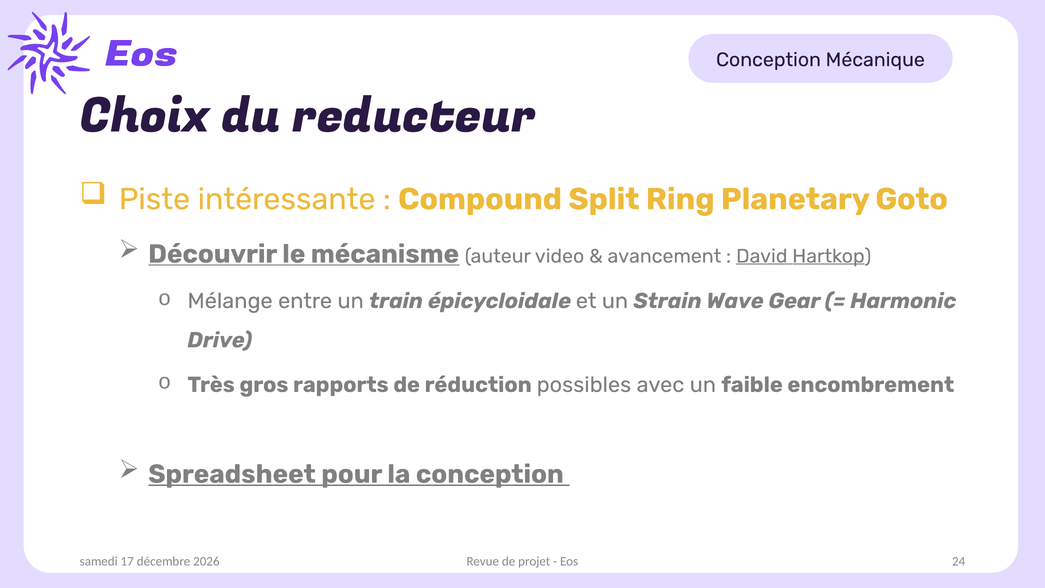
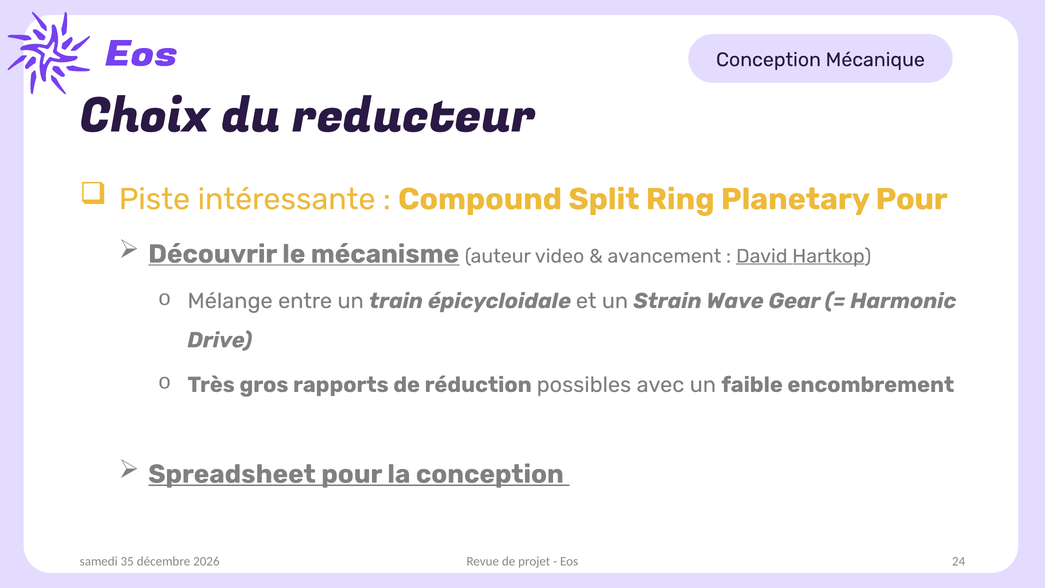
Planetary Goto: Goto -> Pour (912, 199)
17: 17 -> 35 (127, 561)
